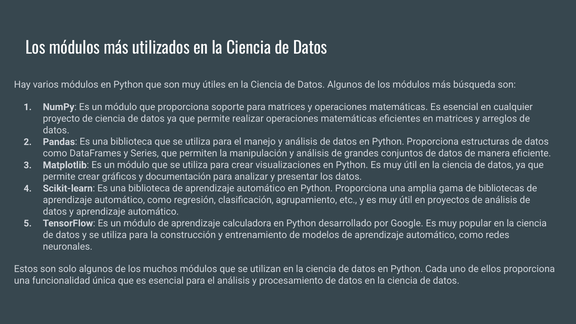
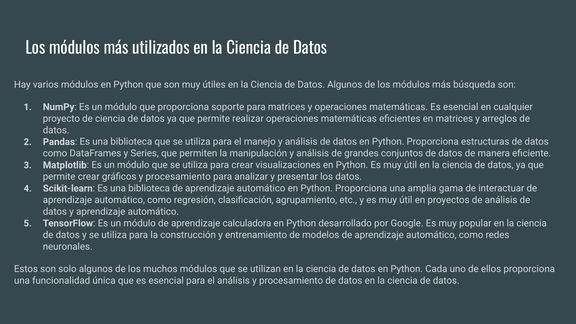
gráficos y documentación: documentación -> procesamiento (178, 177)
bibliotecas: bibliotecas -> interactuar (501, 188)
